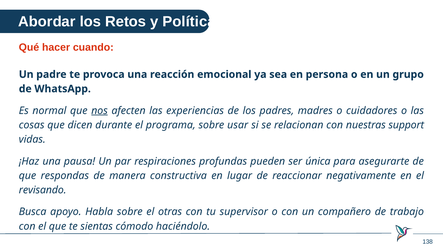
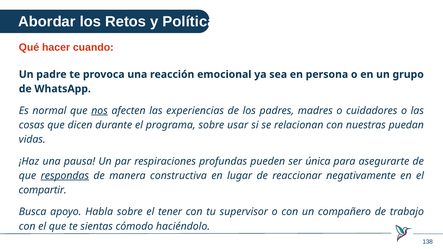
support: support -> puedan (406, 125)
respondas underline: none -> present (65, 176)
revisando: revisando -> compartir (43, 190)
otras: otras -> tener (170, 212)
